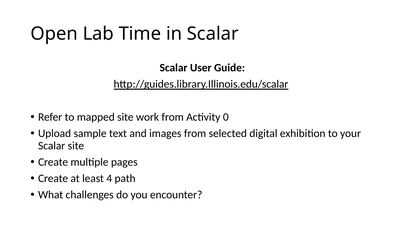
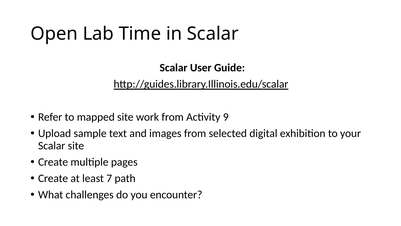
0: 0 -> 9 (226, 117)
4: 4 -> 7 (109, 178)
